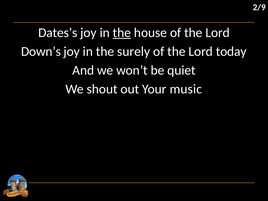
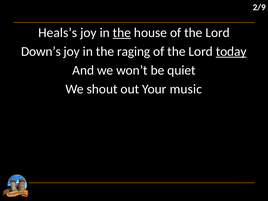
Dates’s: Dates’s -> Heals’s (58, 33)
surely: surely -> raging (134, 51)
today underline: none -> present (231, 51)
